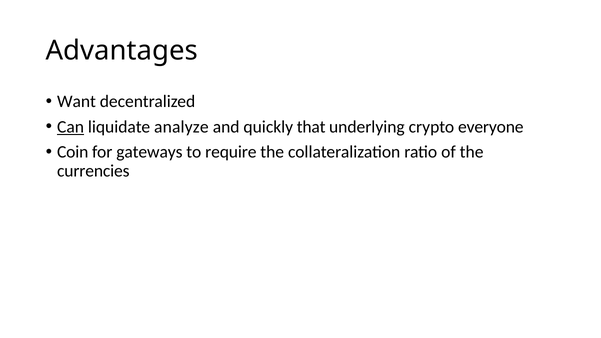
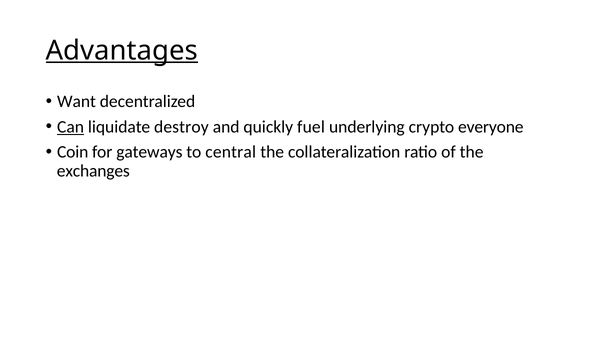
Advantages underline: none -> present (122, 50)
analyze: analyze -> destroy (181, 127)
that: that -> fuel (311, 127)
require: require -> central (231, 152)
currencies: currencies -> exchanges (93, 171)
